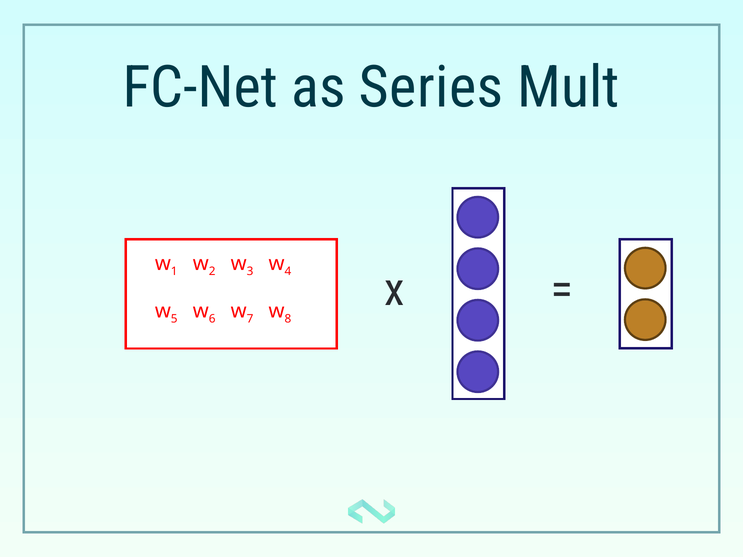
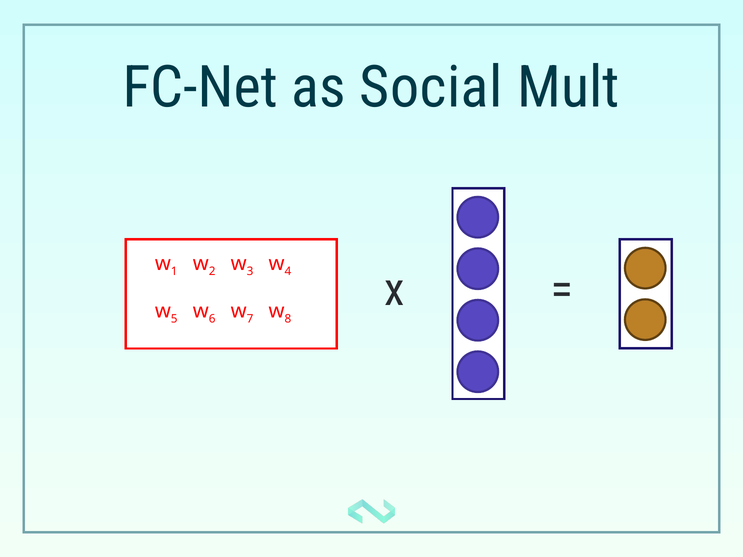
Series: Series -> Social (431, 88)
